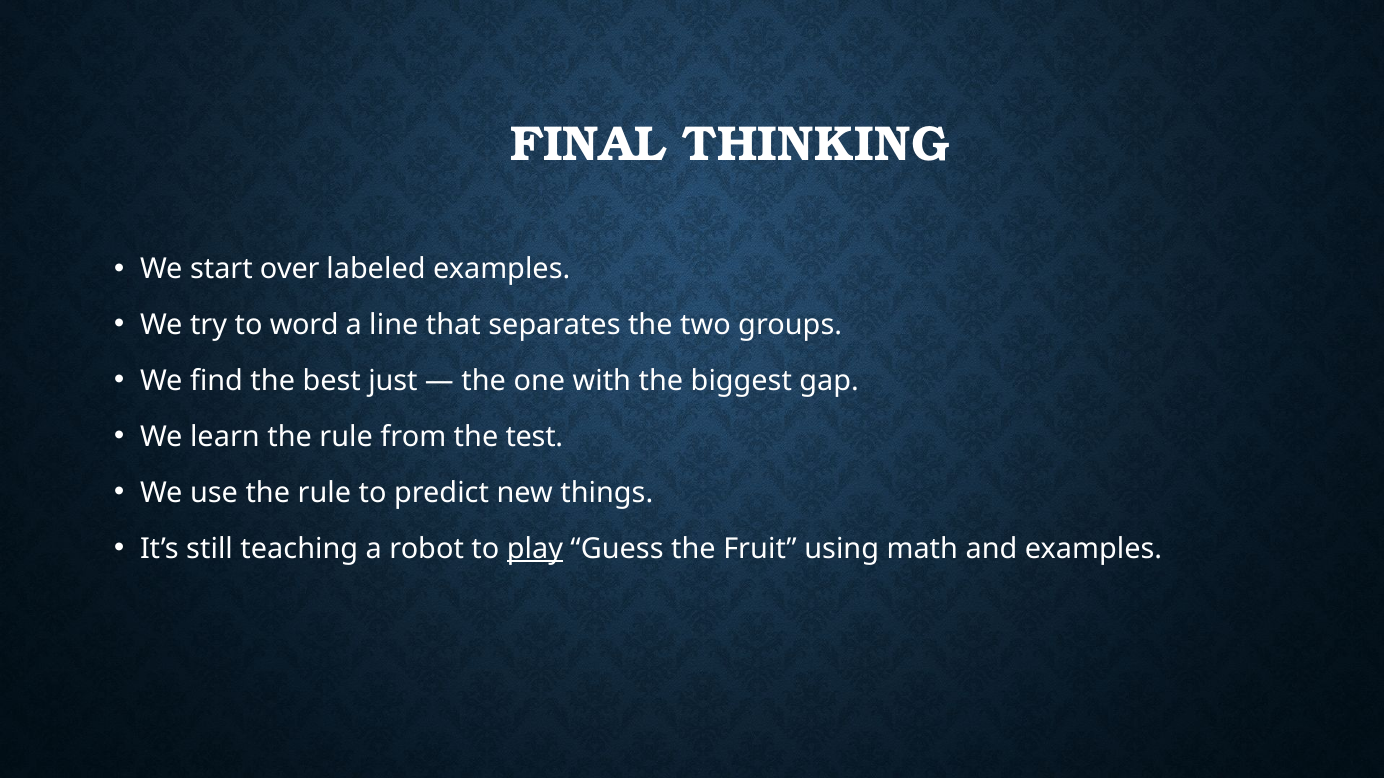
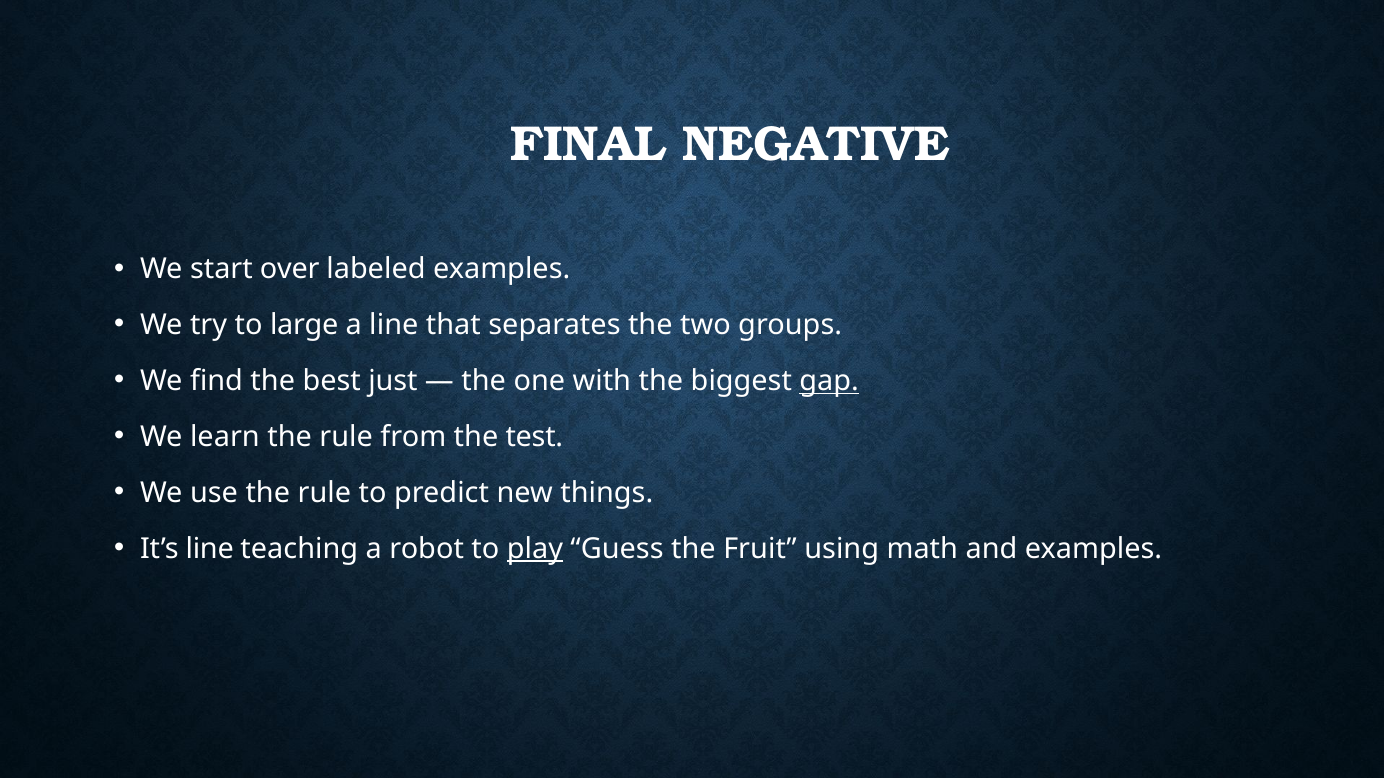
THINKING: THINKING -> NEGATIVE (816, 144)
word: word -> large (304, 325)
gap underline: none -> present (829, 381)
It’s still: still -> line (210, 549)
